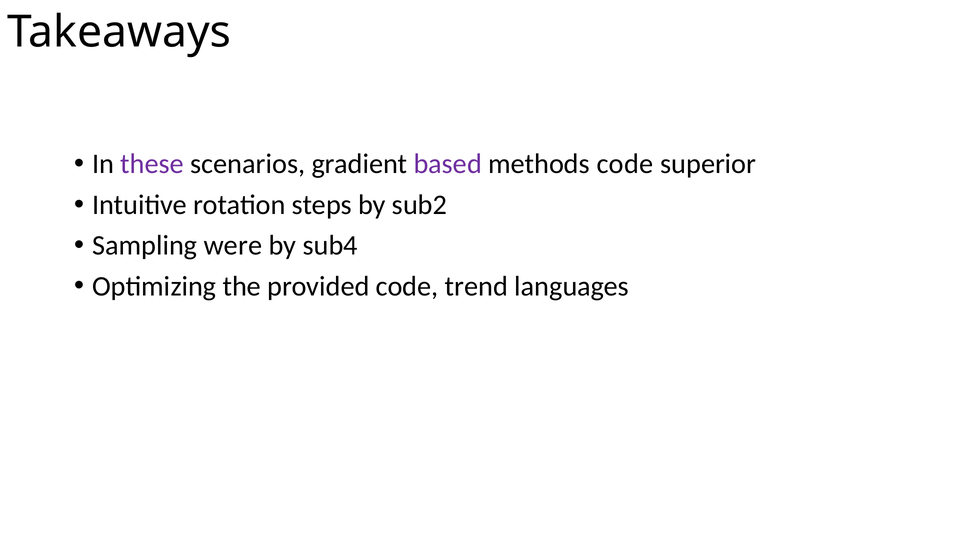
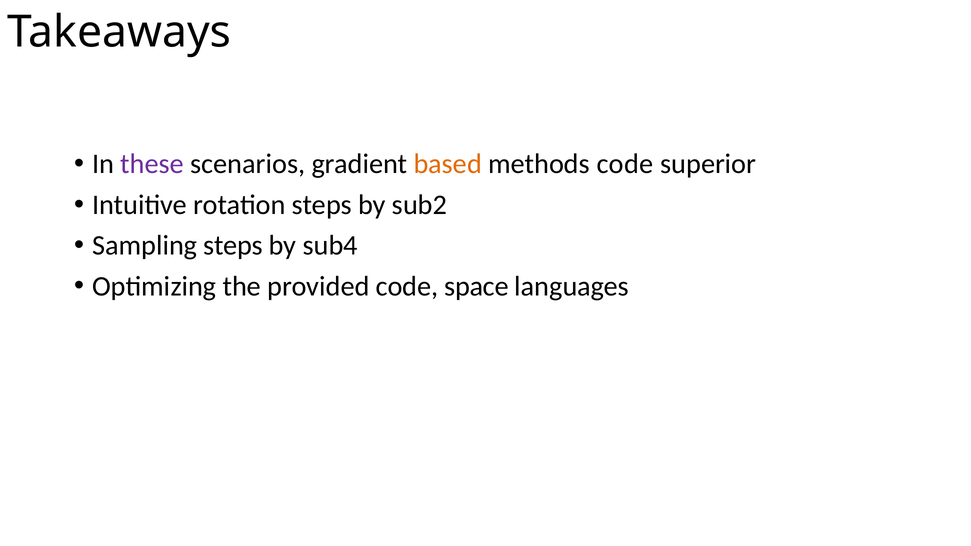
based colour: purple -> orange (448, 164)
Sampling were: were -> steps (233, 246)
trend: trend -> space (477, 286)
